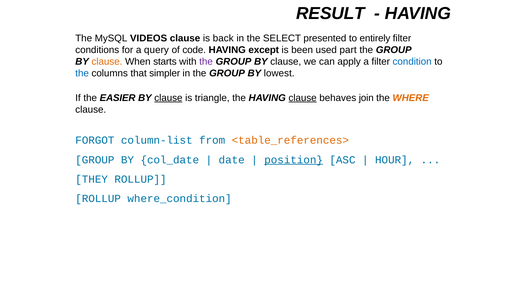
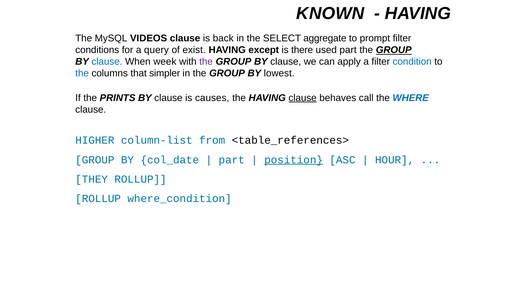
RESULT: RESULT -> KNOWN (330, 14)
presented: presented -> aggregate (325, 38)
entirely: entirely -> prompt (375, 38)
code: code -> exist (194, 50)
been: been -> there (302, 50)
GROUP underline: none -> present (394, 50)
clause colour: orange -> blue (107, 62)
starts: starts -> week (165, 62)
EASIER: EASIER -> PRINTS (118, 98)
clause underline: present -> none (168, 98)
triangle: triangle -> causes (212, 98)
join: join -> call (366, 98)
WHERE colour: orange -> blue (411, 98)
FORGOT: FORGOT -> HIGHER (95, 141)
<table_references> colour: orange -> black (290, 141)
date: date -> part (232, 160)
